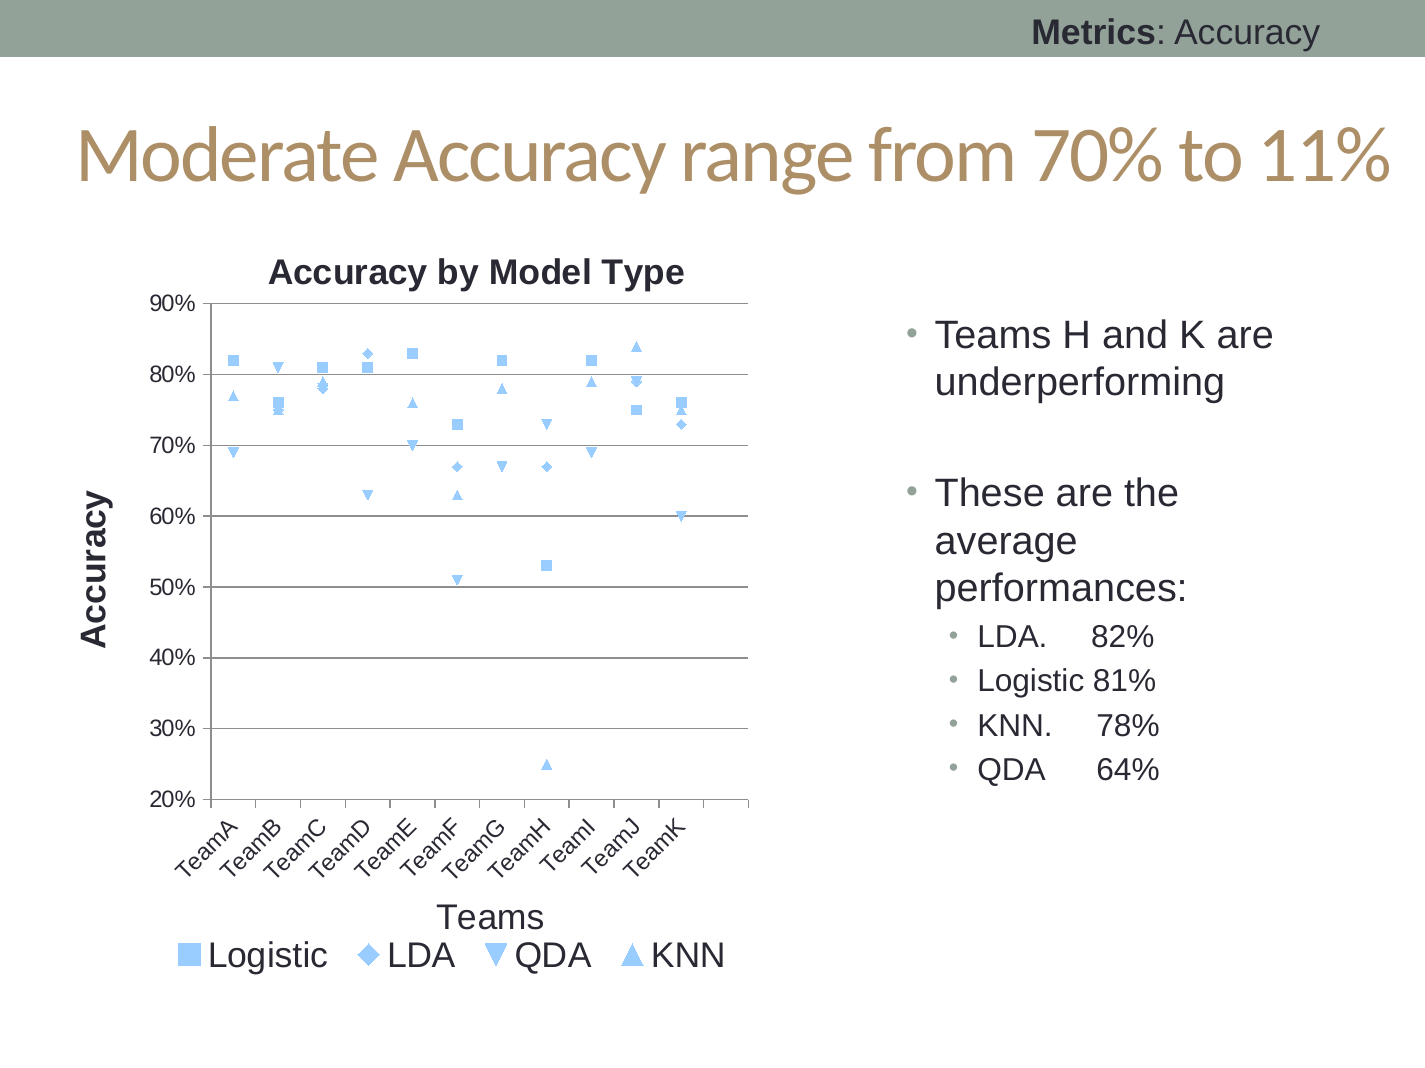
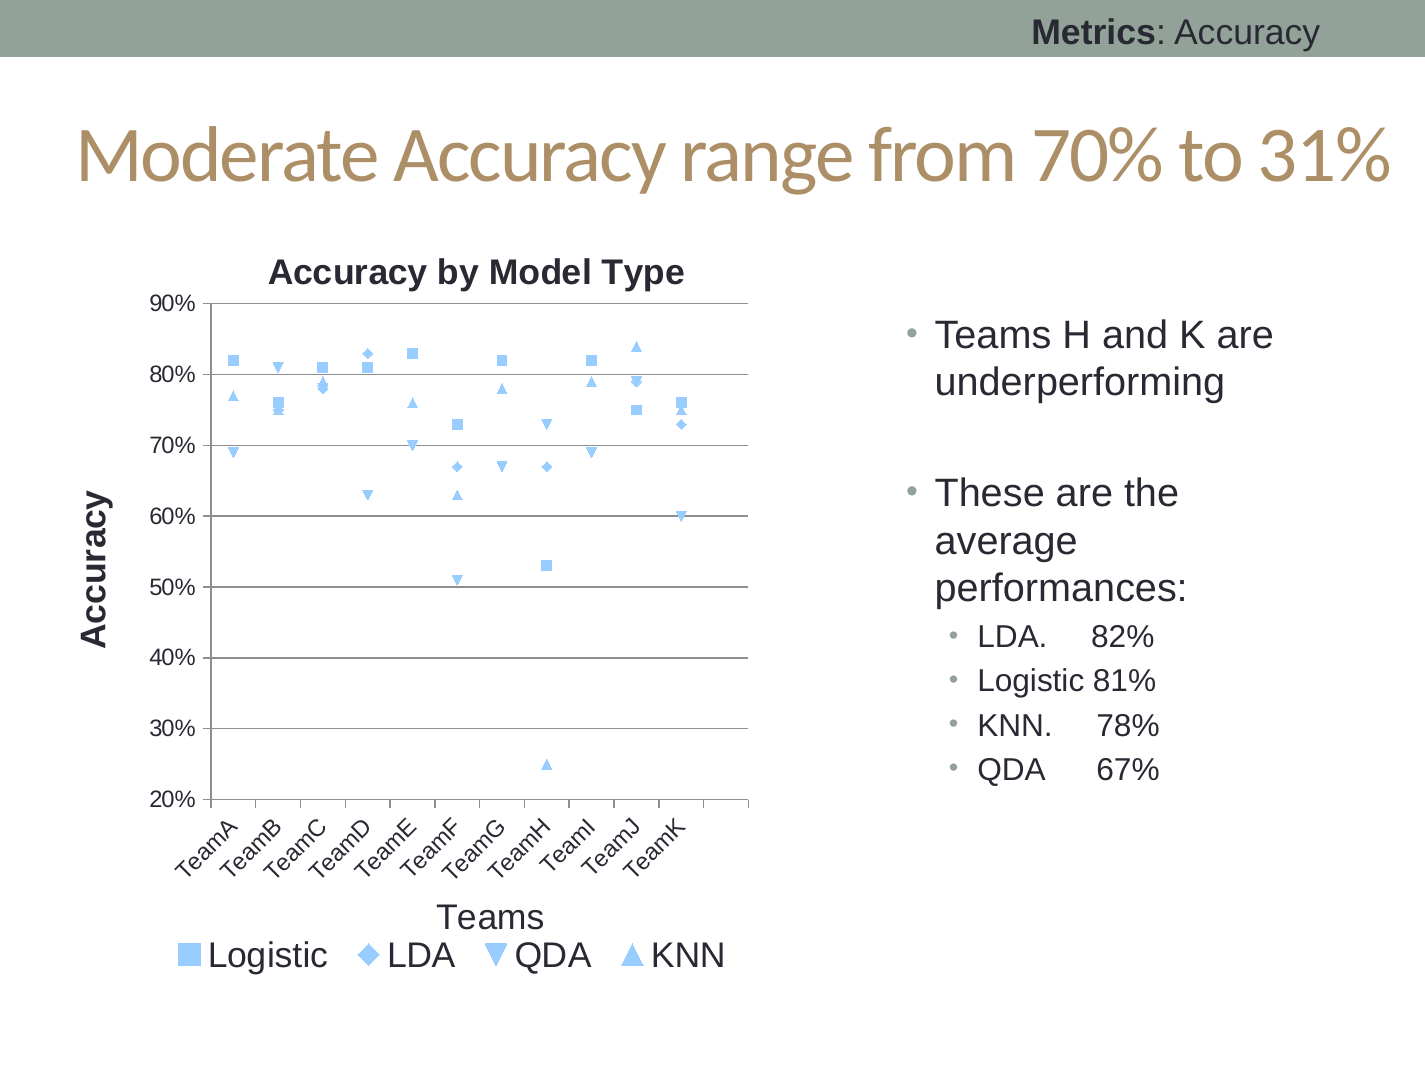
11%: 11% -> 31% (1325, 155)
64%: 64% -> 67% (1128, 771)
